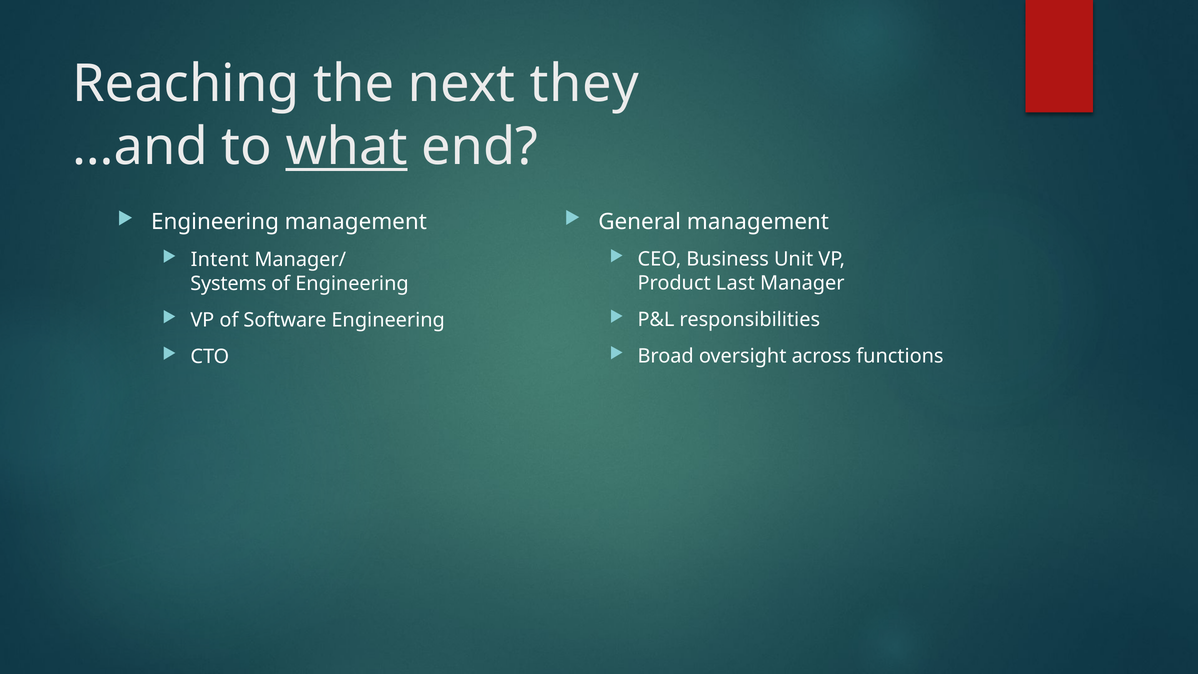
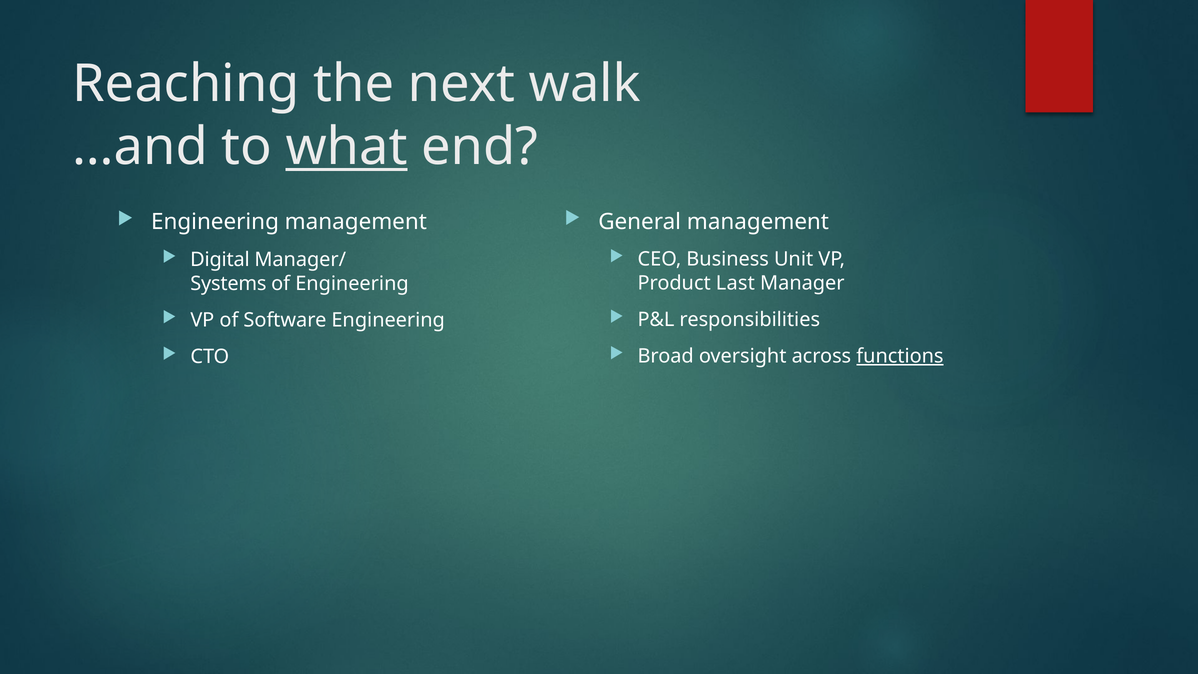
they: they -> walk (585, 84)
Intent: Intent -> Digital (220, 260)
functions underline: none -> present (900, 356)
